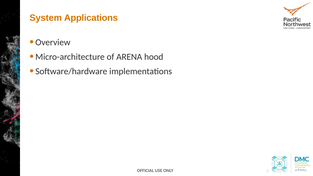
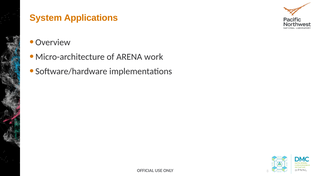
hood: hood -> work (154, 57)
